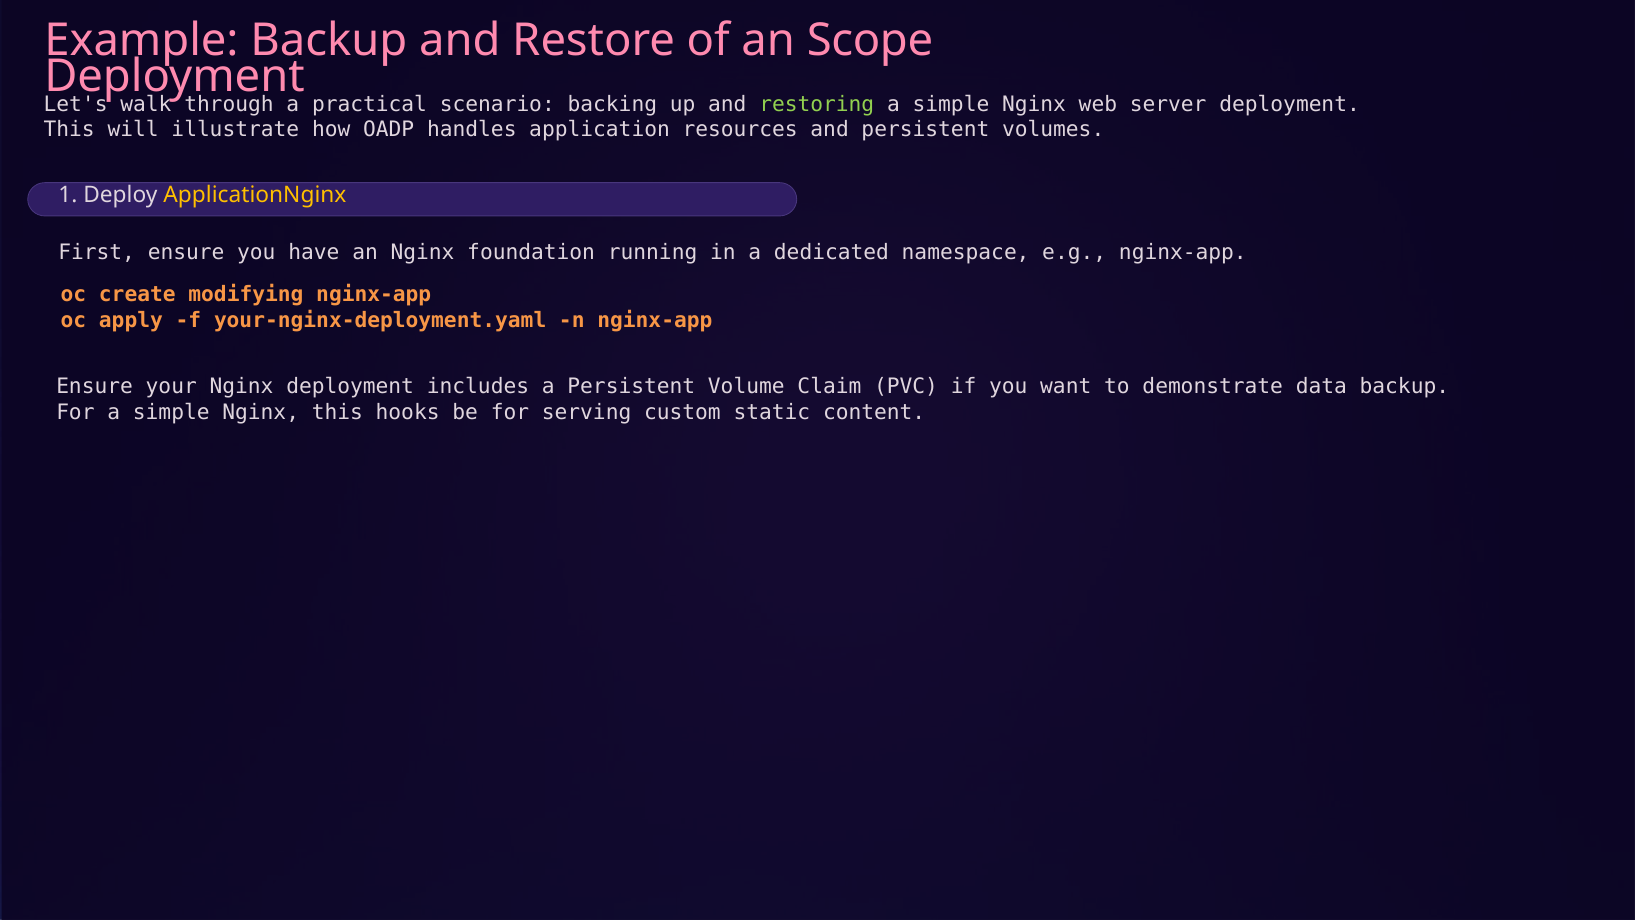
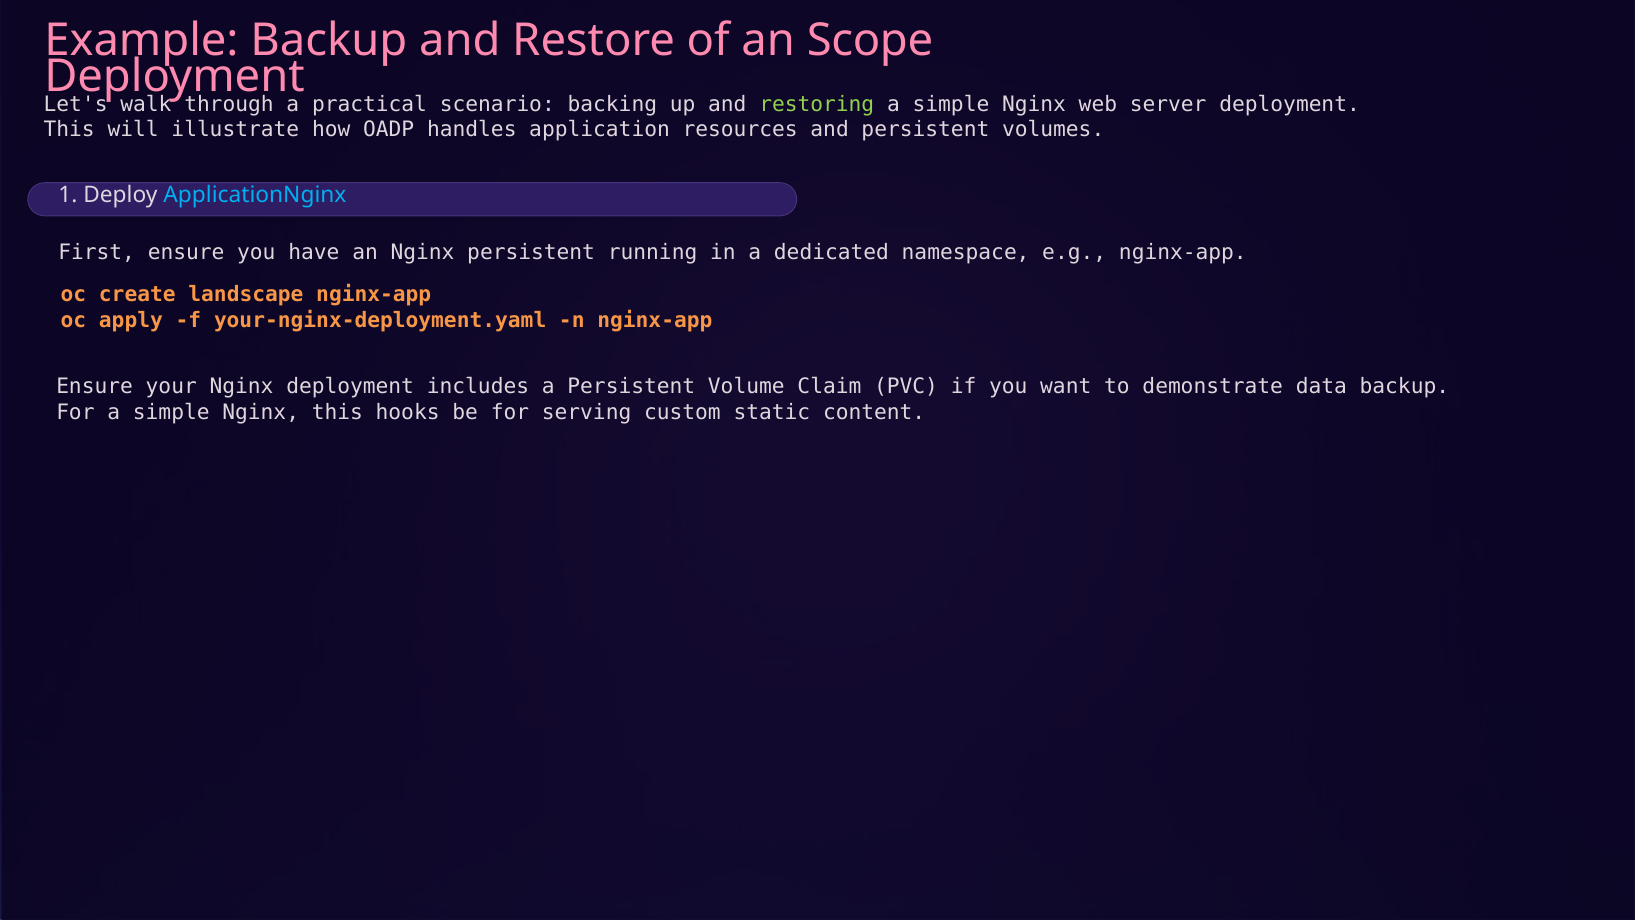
ApplicationNginx colour: yellow -> light blue (255, 195)
Nginx foundation: foundation -> persistent (531, 252)
modifying: modifying -> landscape (246, 295)
